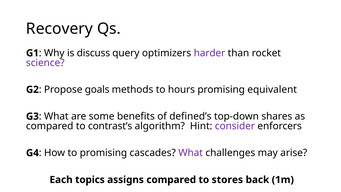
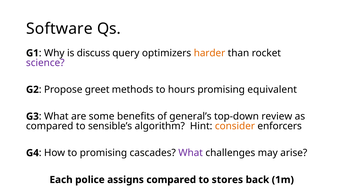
Recovery: Recovery -> Software (59, 29)
harder colour: purple -> orange (210, 53)
goals: goals -> greet (97, 90)
defined’s: defined’s -> general’s (190, 116)
shares: shares -> review (277, 116)
contrast’s: contrast’s -> sensible’s (110, 126)
consider colour: purple -> orange (235, 126)
topics: topics -> police (90, 180)
